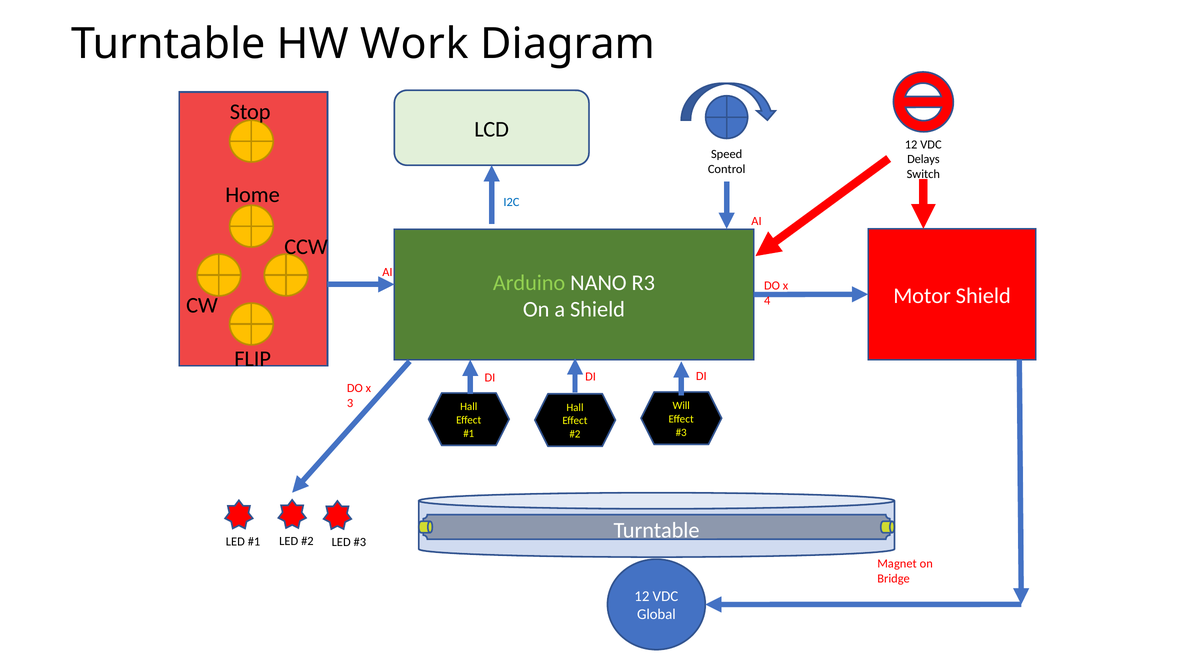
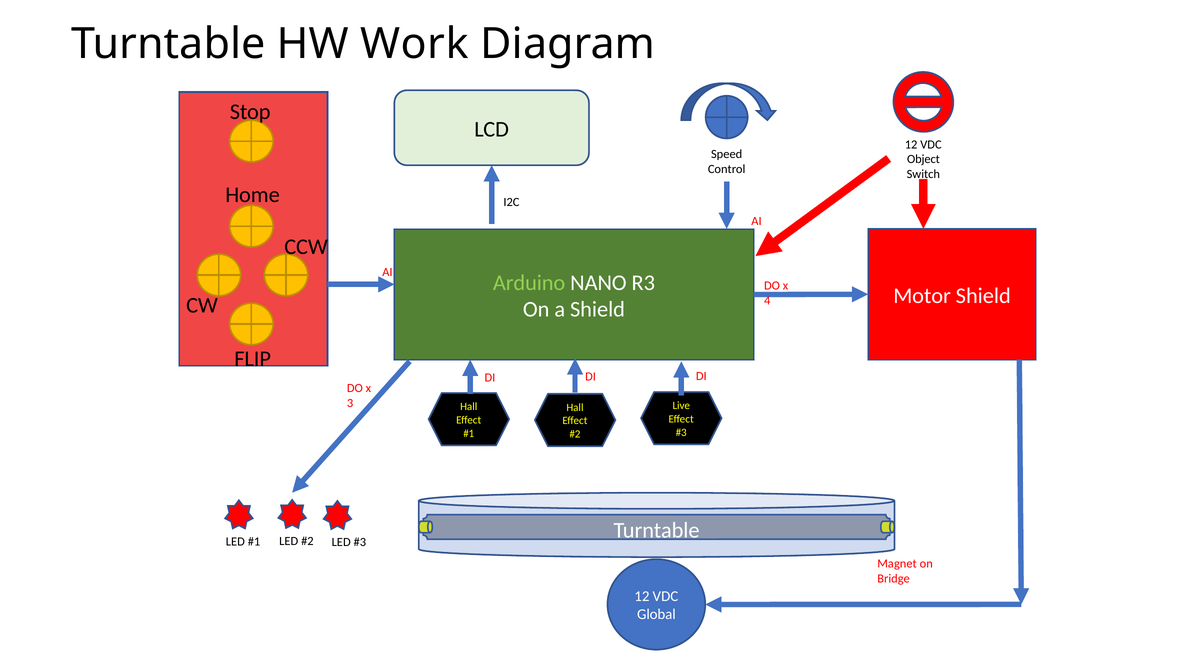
Delays: Delays -> Object (923, 159)
I2C colour: blue -> black (511, 202)
Will: Will -> Live (681, 405)
